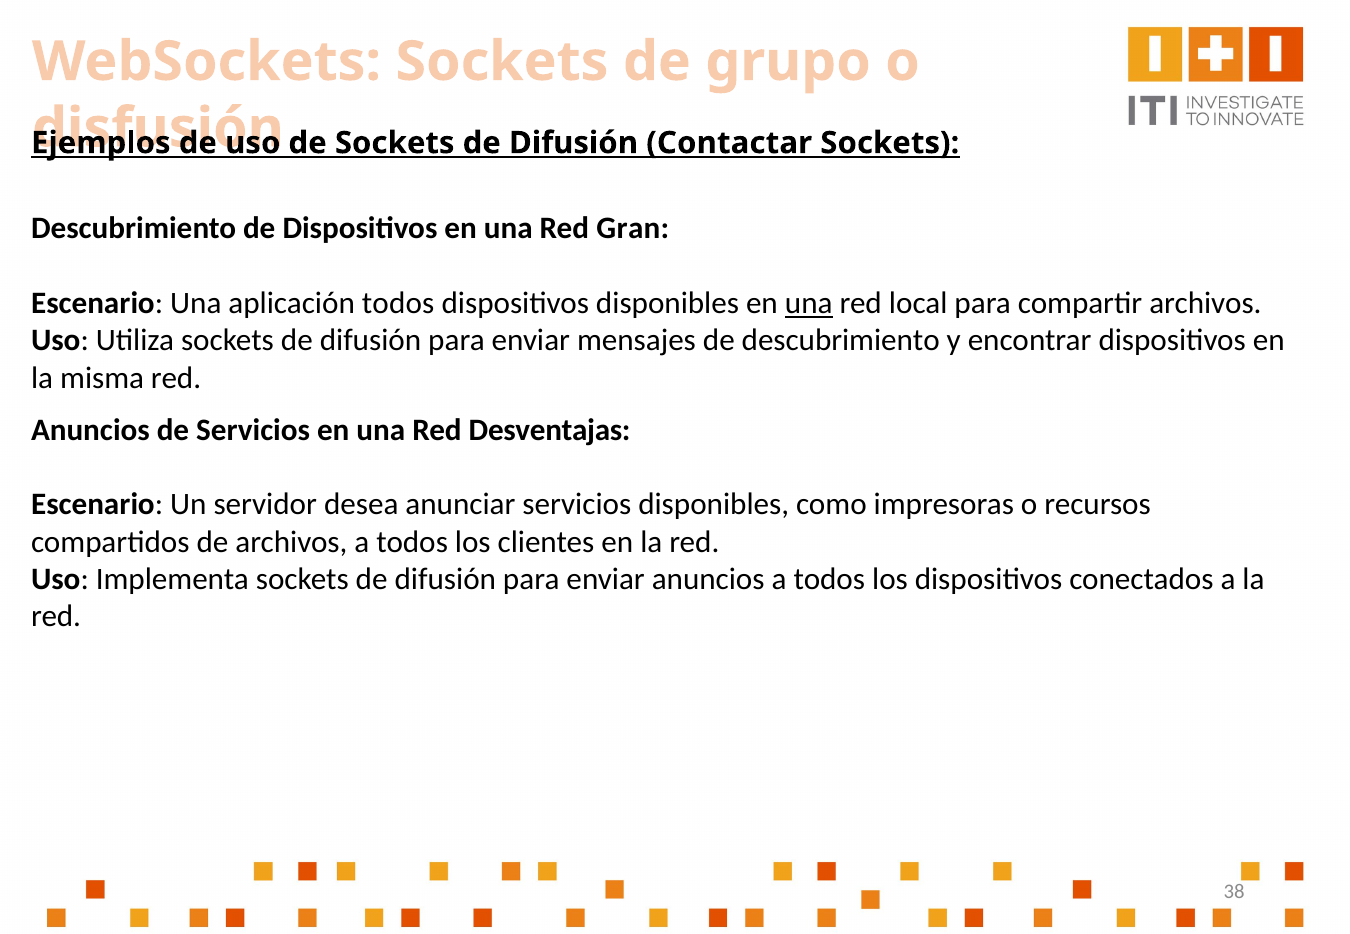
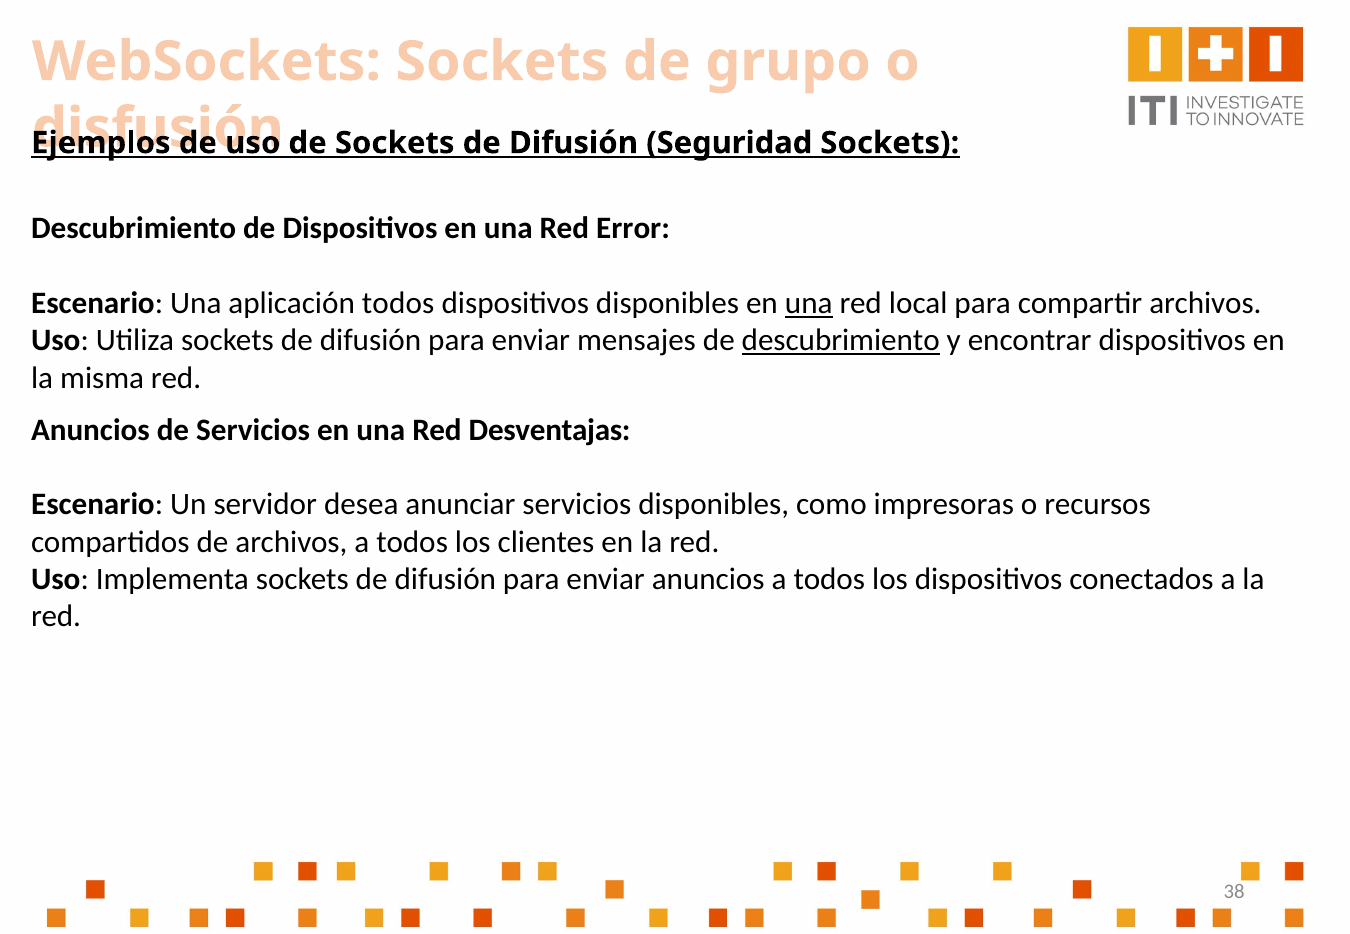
Contactar: Contactar -> Seguridad (729, 143)
Gran: Gran -> Error (633, 229)
descubrimiento underline: none -> present (841, 341)
